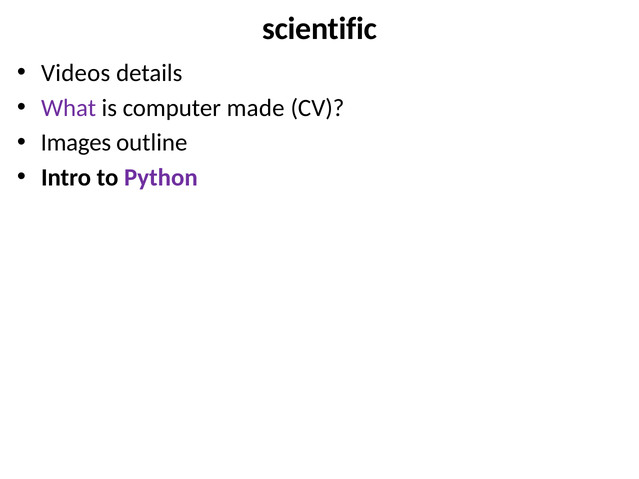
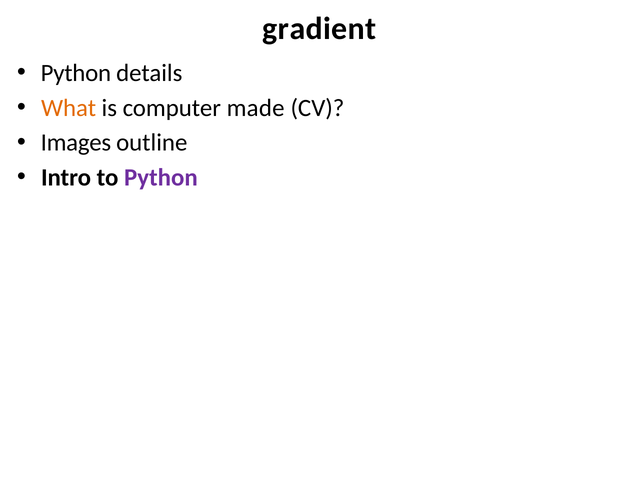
scientific: scientific -> gradient (319, 29)
Videos: Videos -> Python (76, 73)
What colour: purple -> orange (69, 108)
